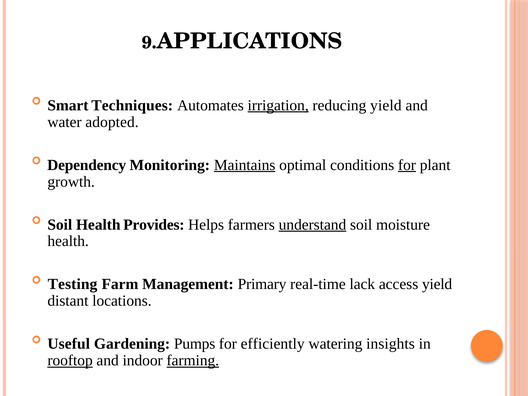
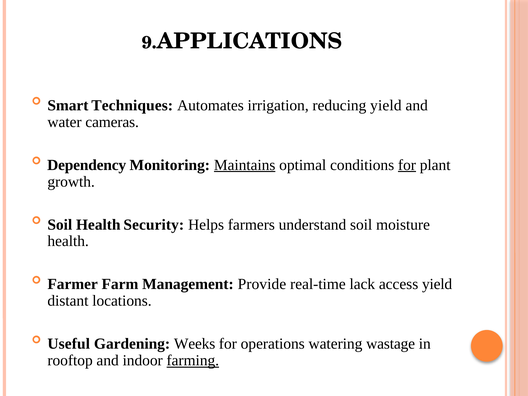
irrigation underline: present -> none (278, 105)
adopted: adopted -> cameras (112, 122)
Provides: Provides -> Security (154, 225)
understand underline: present -> none (312, 225)
Testing: Testing -> Farmer (73, 284)
Primary: Primary -> Provide (262, 284)
Pumps: Pumps -> Weeks (195, 344)
efficiently: efficiently -> operations (273, 344)
insights: insights -> wastage (391, 344)
rooftop underline: present -> none (70, 361)
